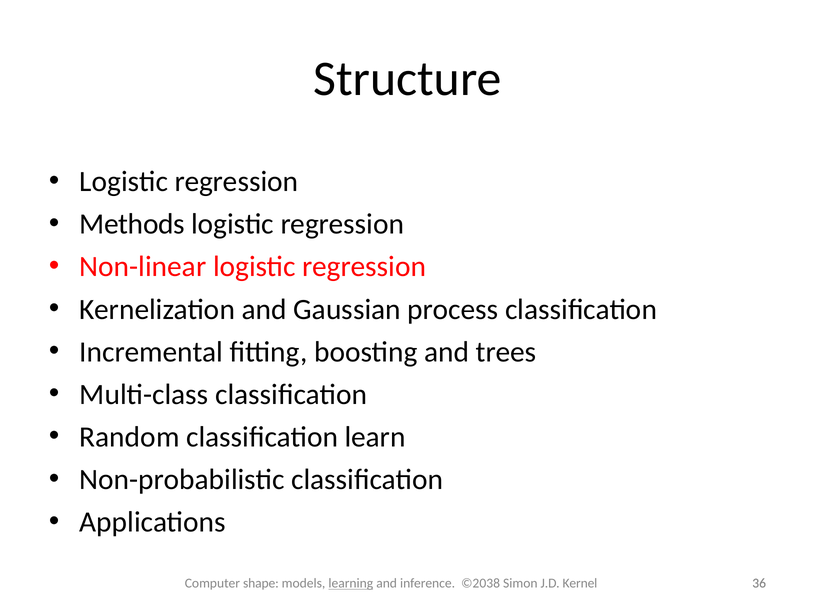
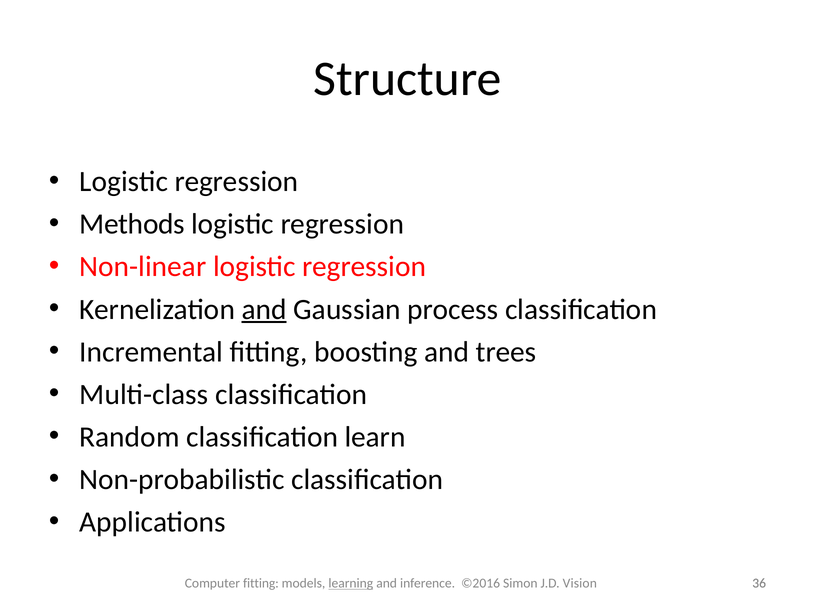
and underline: none -> present (264, 309)
Computer shape: shape -> fitting (261, 584)
©2038: ©2038 -> ©2016 (481, 584)
Kernel: Kernel -> Vision (580, 584)
